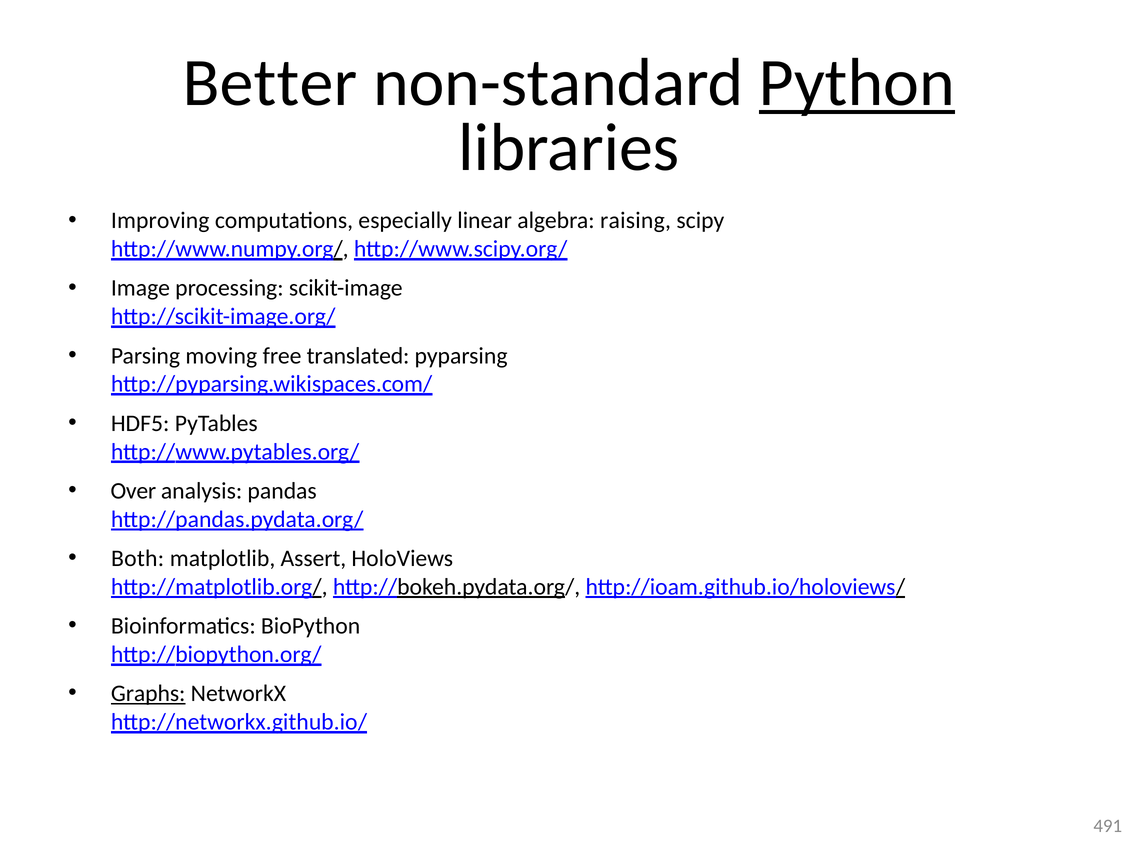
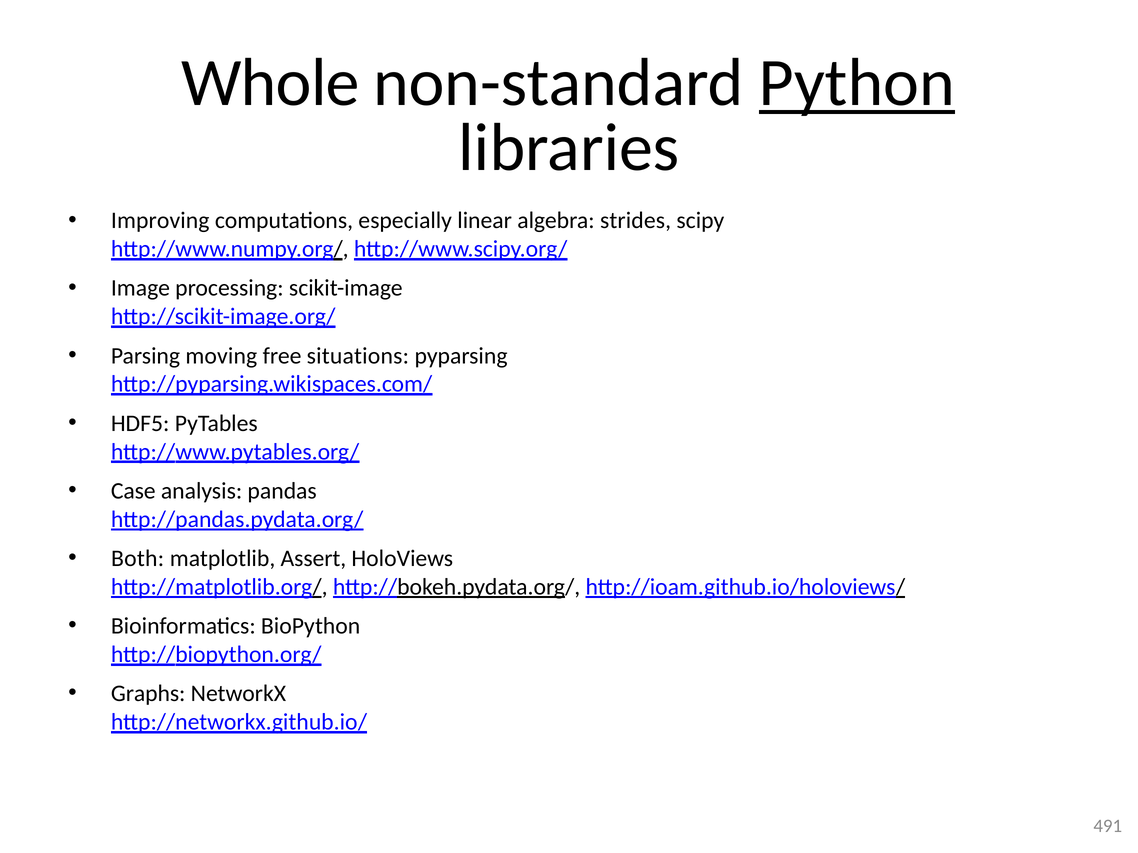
Better: Better -> Whole (270, 83)
raising: raising -> strides (636, 221)
translated: translated -> situations (358, 356)
Over: Over -> Case (133, 491)
Graphs underline: present -> none (148, 694)
